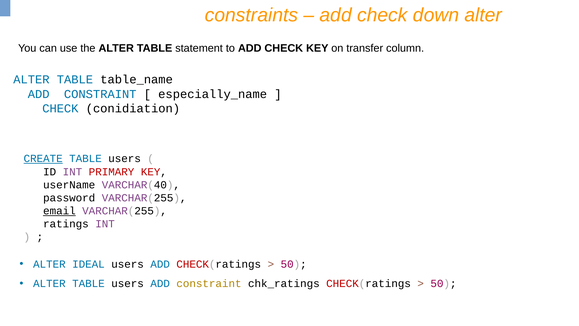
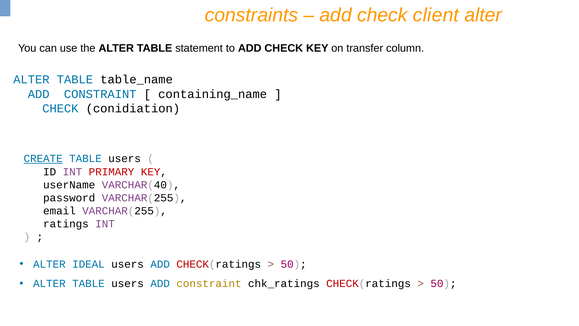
down: down -> client (436, 15)
especially_name: especially_name -> containing_name (213, 94)
email underline: present -> none (59, 211)
